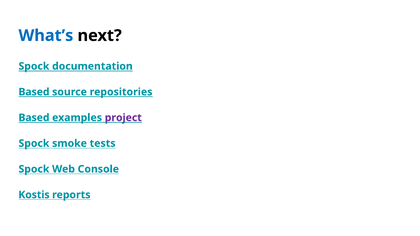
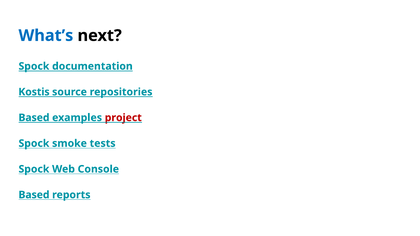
Based: Based -> Kostis (34, 92)
project colour: purple -> red (123, 118)
Kostis: Kostis -> Based (34, 195)
